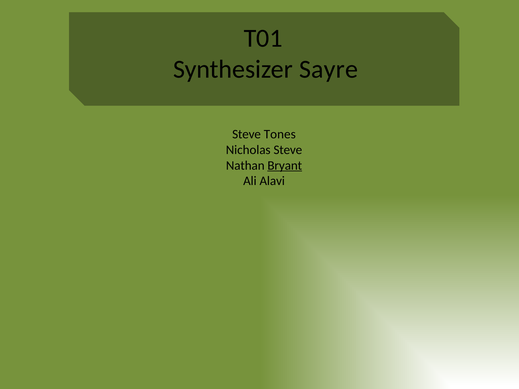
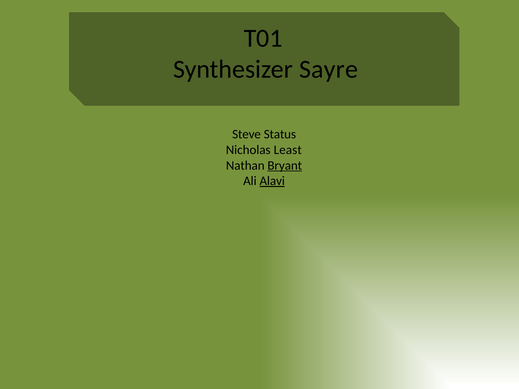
Tones: Tones -> Status (280, 134)
Nicholas Steve: Steve -> Least (288, 150)
Alavi underline: none -> present (272, 181)
